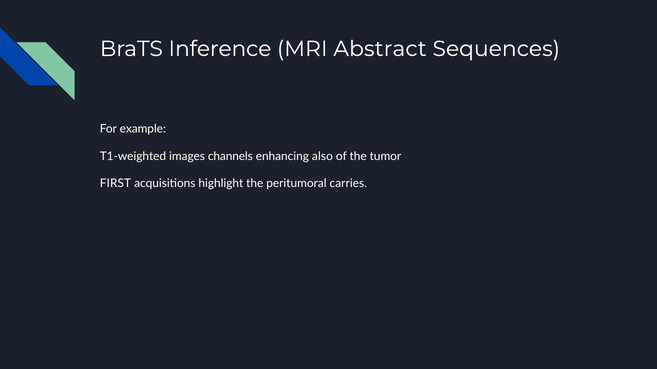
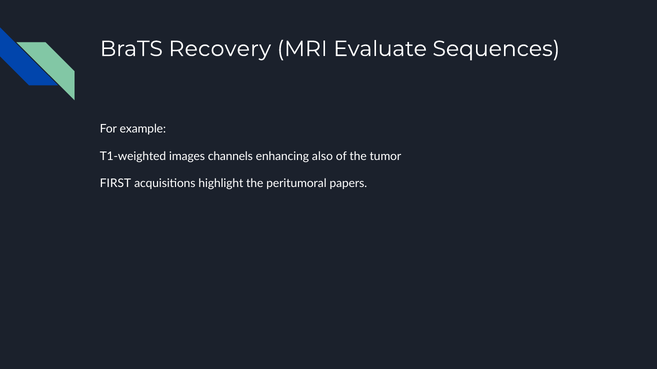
Inference: Inference -> Recovery (220, 49)
Abstract: Abstract -> Evaluate (380, 49)
carries: carries -> papers (348, 184)
